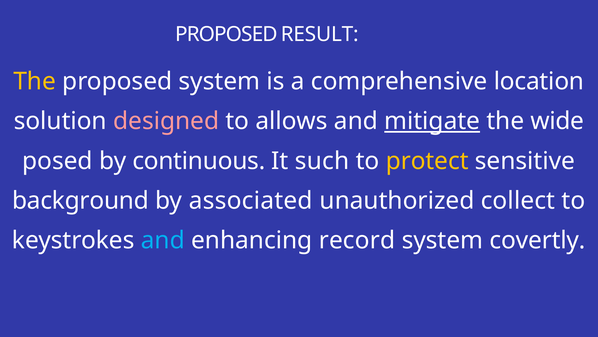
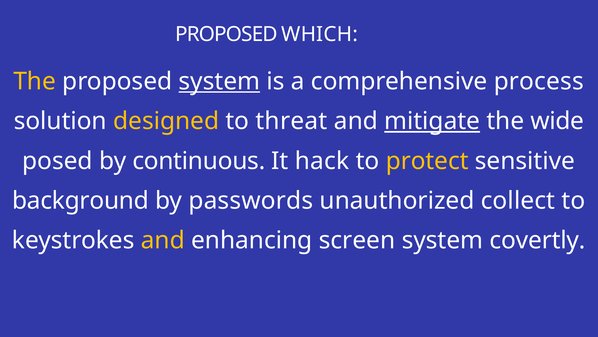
RESULT: RESULT -> WHICH (320, 34)
system underline: none -> present (219, 81)
location: location -> process (539, 81)
designed colour: pink -> yellow (166, 121)
allows: allows -> threat (291, 121)
such: such -> hack (322, 161)
associated: associated -> passwords (251, 200)
and colour: light blue -> yellow (163, 240)
record: record -> screen (357, 240)
